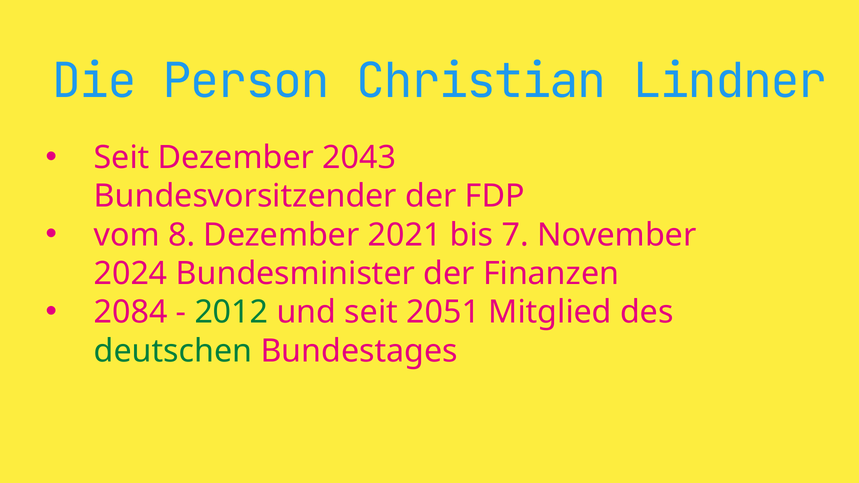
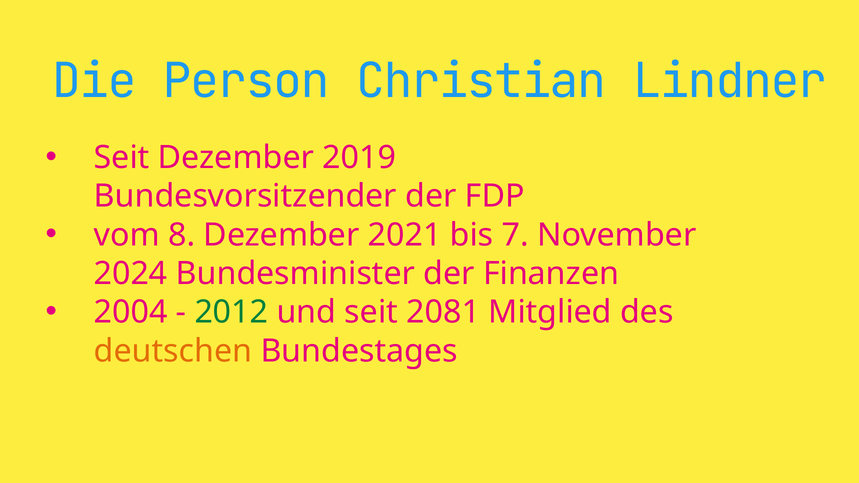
2043: 2043 -> 2019 (359, 158)
2084: 2084 -> 2004 (131, 312)
2051: 2051 -> 2081 (443, 312)
deutschen colour: green -> orange (173, 351)
